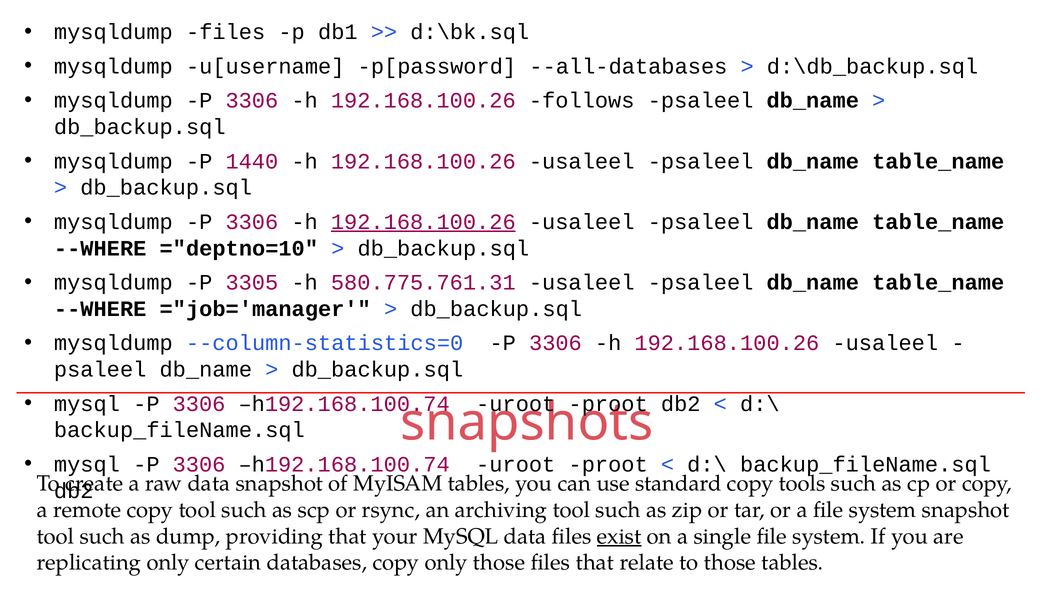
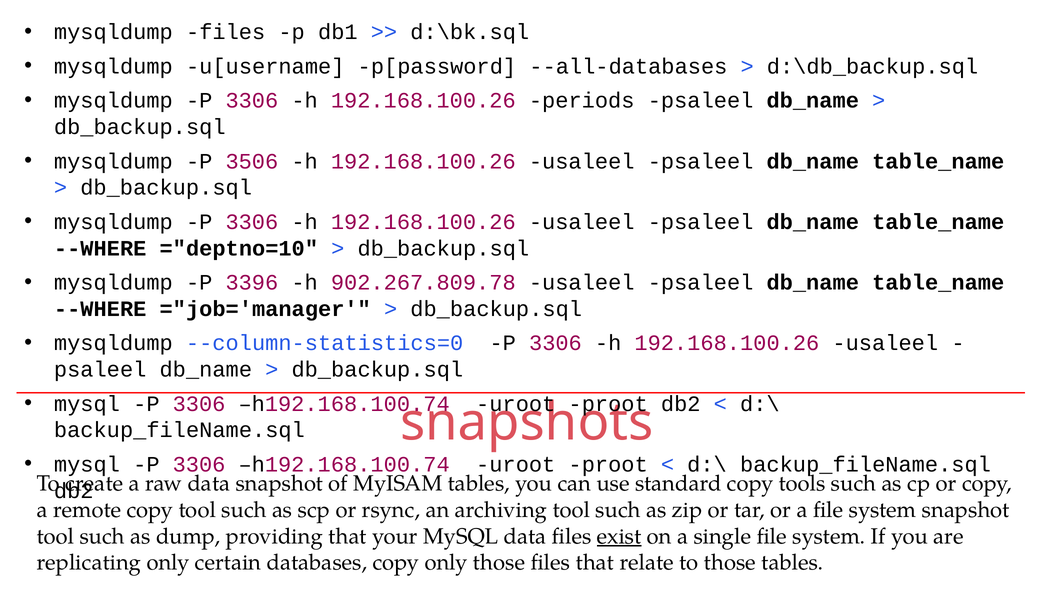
follows: follows -> periods (582, 101)
1440: 1440 -> 3506 (252, 161)
192.168.100.26 underline: present -> none (423, 222)
3305: 3305 -> 3396 (252, 282)
580.775.761.31: 580.775.761.31 -> 902.267.809.78 (423, 282)
